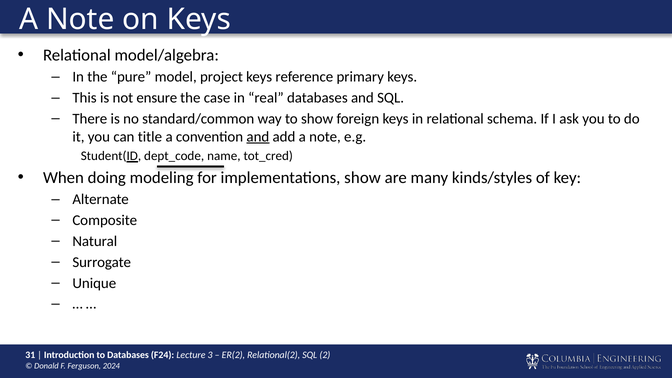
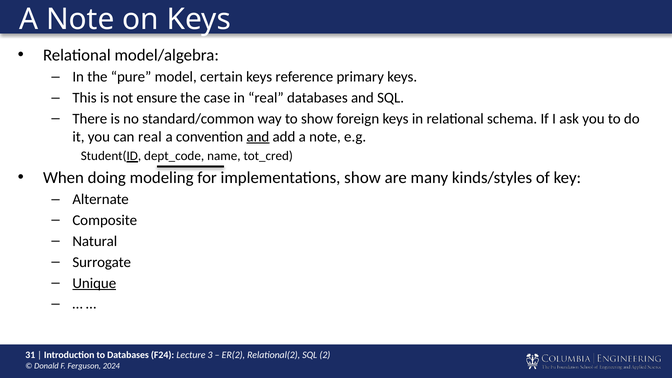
project: project -> certain (221, 77)
can title: title -> real (150, 137)
Unique underline: none -> present (94, 283)
